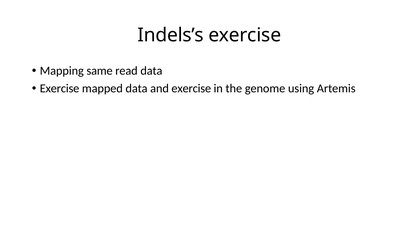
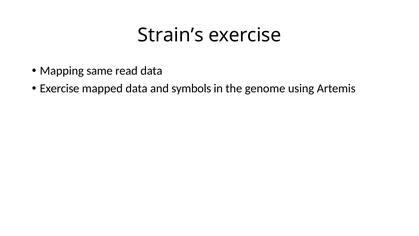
Indels’s: Indels’s -> Strain’s (171, 35)
and exercise: exercise -> symbols (191, 88)
